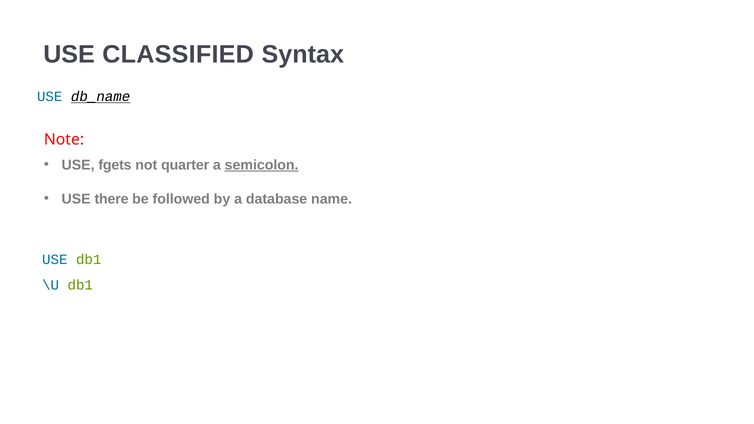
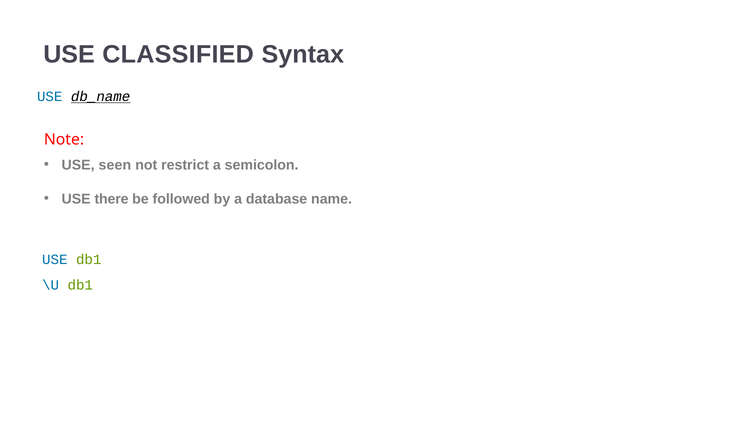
fgets: fgets -> seen (115, 165)
quarter: quarter -> restrict (185, 165)
semicolon underline: present -> none (262, 165)
